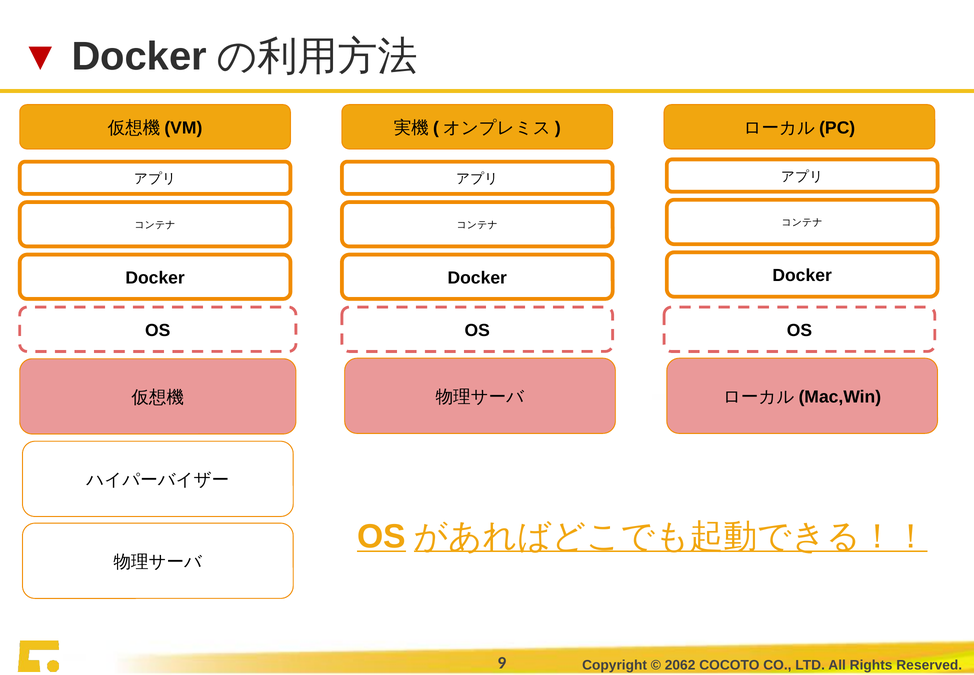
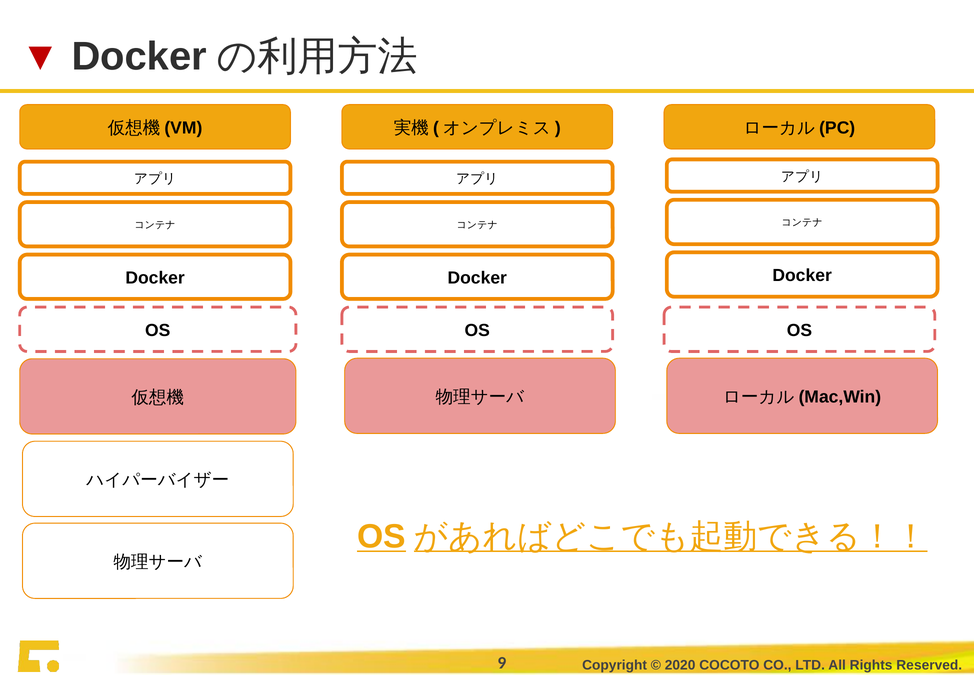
2062: 2062 -> 2020 (680, 665)
